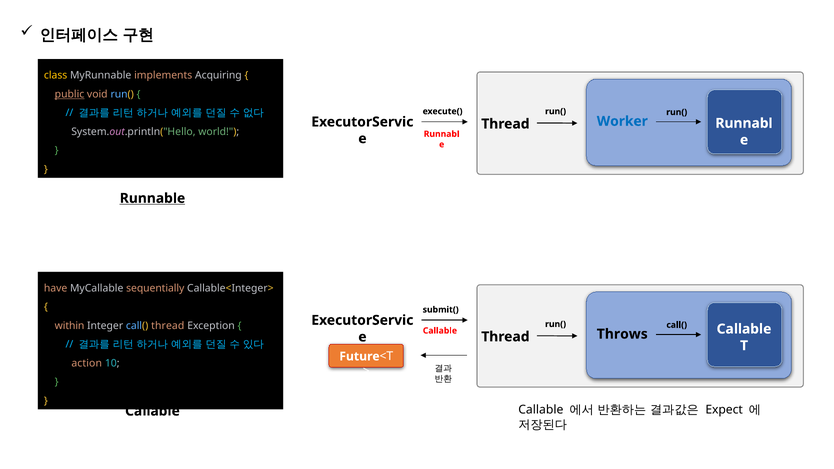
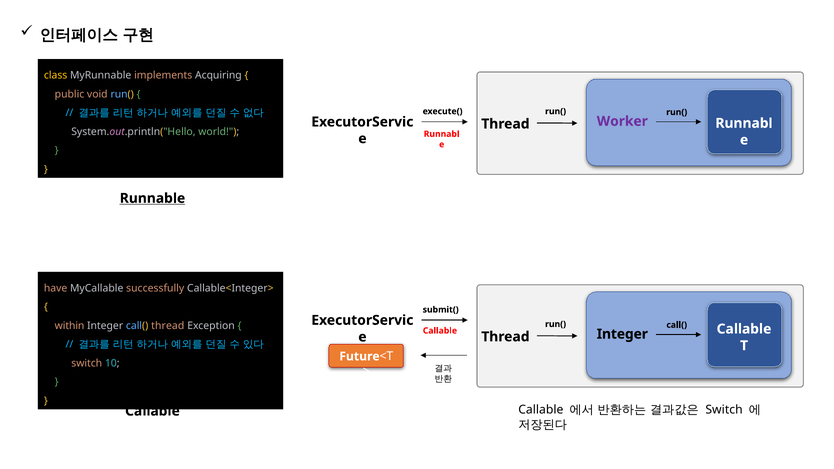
public underline: present -> none (70, 94)
Worker colour: blue -> purple (622, 121)
sequentially: sequentially -> successfully (155, 288)
Thread Throws: Throws -> Integer (622, 334)
action: action -> switch (87, 363)
Expect: Expect -> Switch (724, 410)
